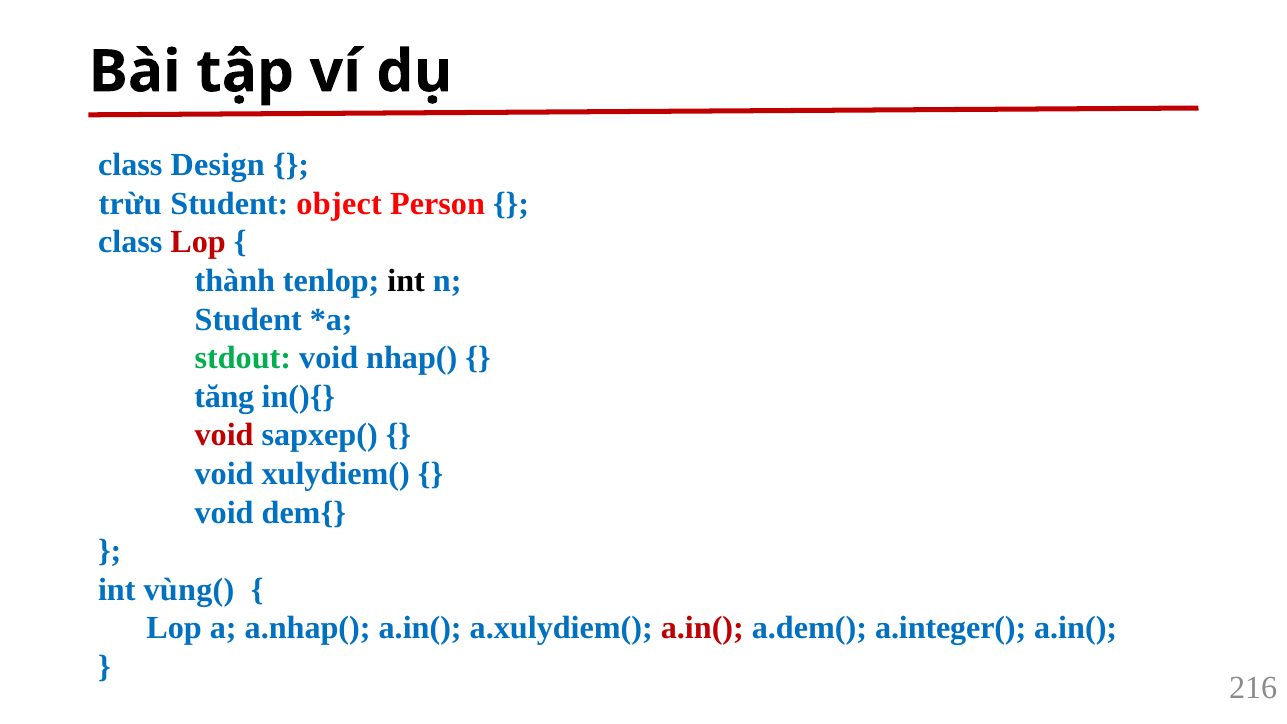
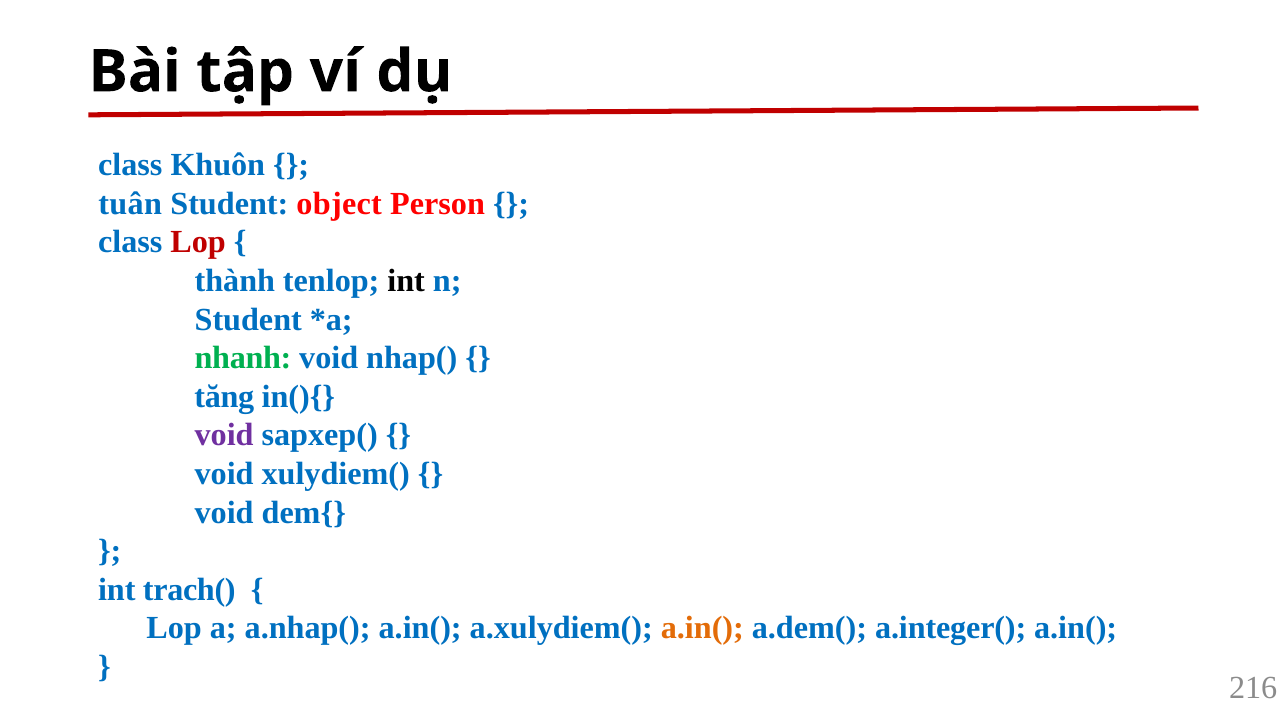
Design: Design -> Khuôn (218, 165)
trừu: trừu -> tuân (130, 204)
stdout: stdout -> nhanh (243, 358)
void colour: red -> purple (224, 435)
vùng(: vùng( -> trach( (189, 590)
a.in( colour: red -> orange (702, 628)
